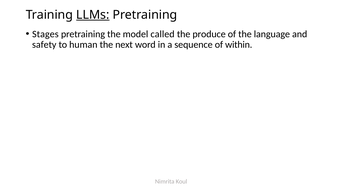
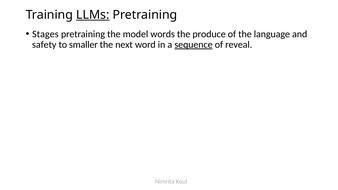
called: called -> words (163, 34)
human: human -> smaller (83, 45)
sequence underline: none -> present (193, 45)
within: within -> reveal (239, 45)
